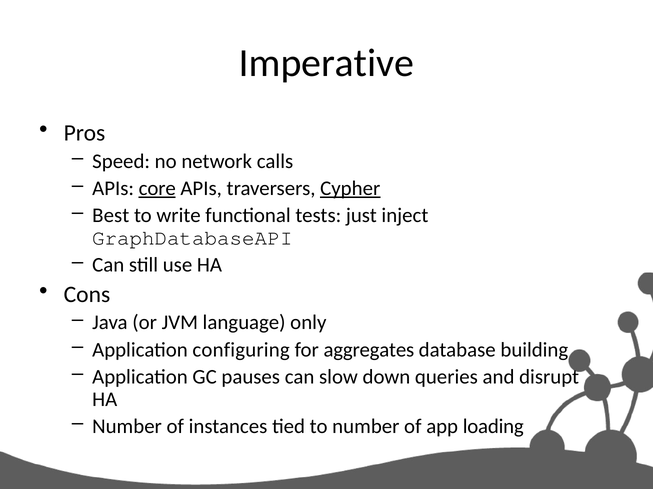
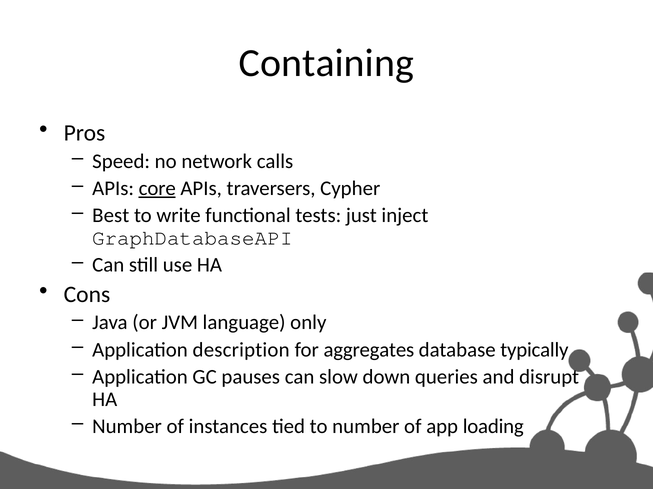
Imperative: Imperative -> Containing (326, 63)
Cypher underline: present -> none (350, 189)
configuring: configuring -> description (241, 350)
building: building -> typically (534, 350)
